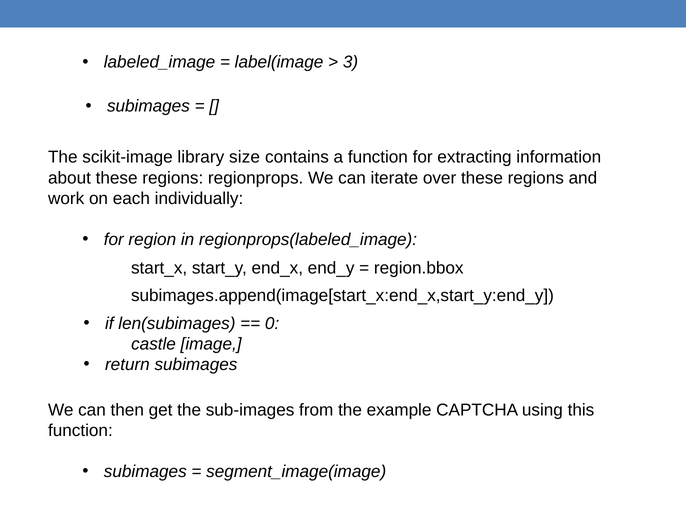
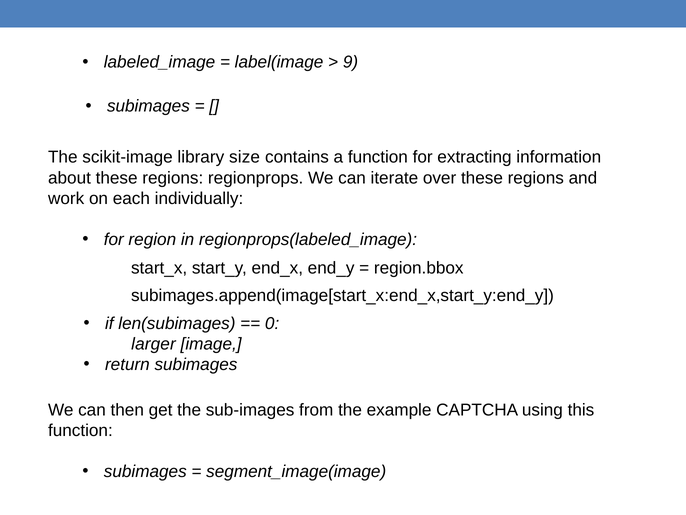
3: 3 -> 9 (350, 62)
castle: castle -> larger (153, 344)
